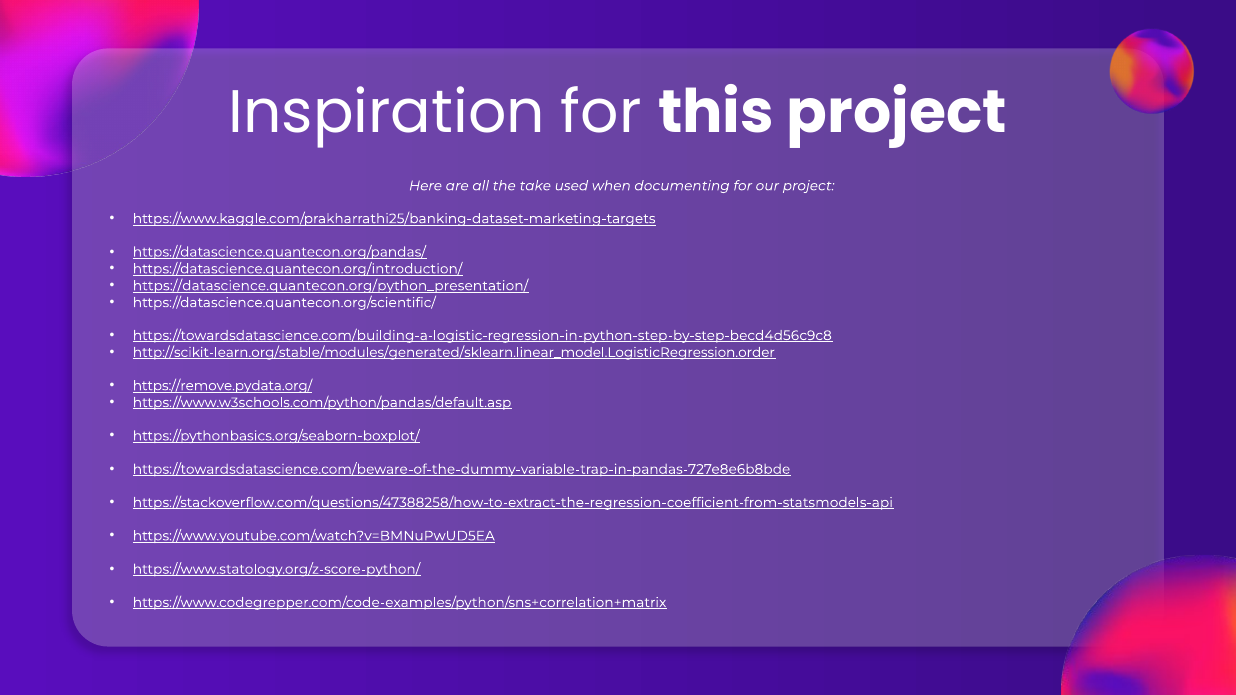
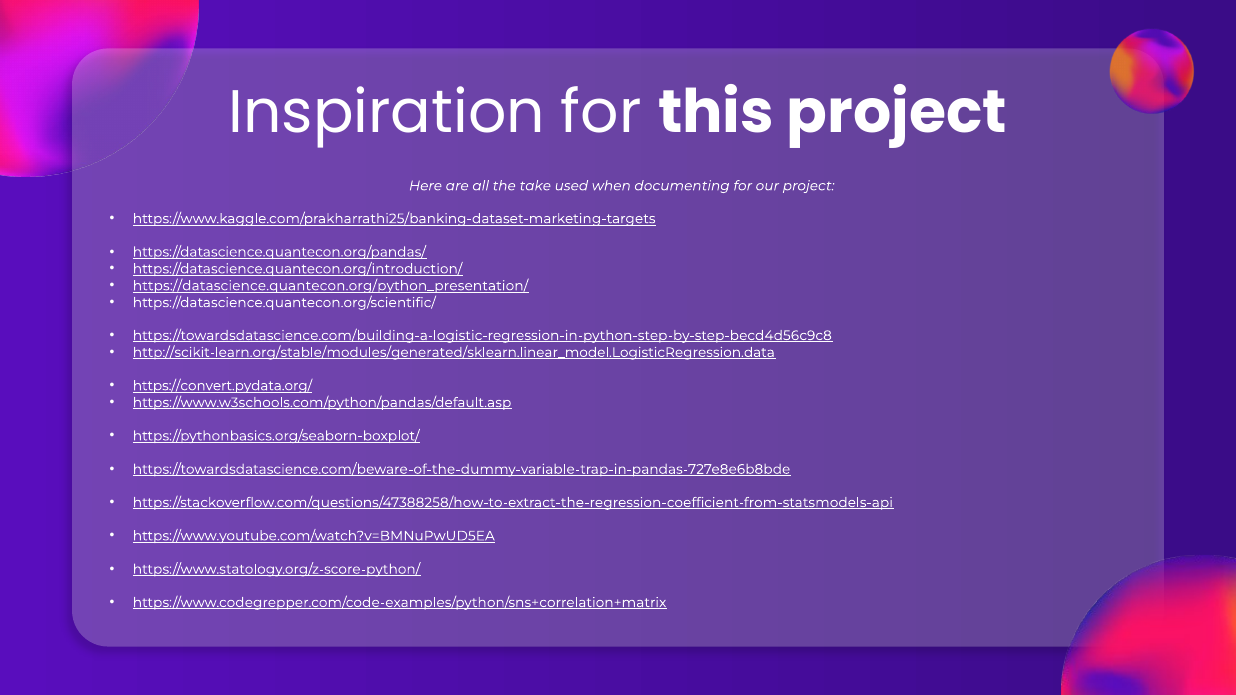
http://scikit-learn.org/stable/modules/generated/sklearn.linear_model.LogisticRegression.order: http://scikit-learn.org/stable/modules/generated/sklearn.linear_model.LogisticRegression.order -> http://scikit-learn.org/stable/modules/generated/sklearn.linear_model.LogisticRegression.data (454, 353)
https://remove.pydata.org/: https://remove.pydata.org/ -> https://convert.pydata.org/ (223, 386)
